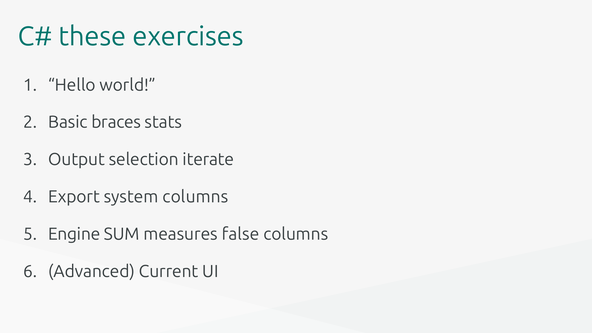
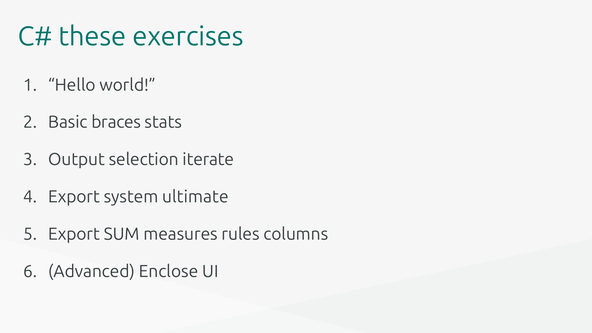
system columns: columns -> ultimate (195, 197)
Engine: Engine -> Export (74, 234)
false: false -> rules (241, 234)
Current: Current -> Enclose (169, 271)
